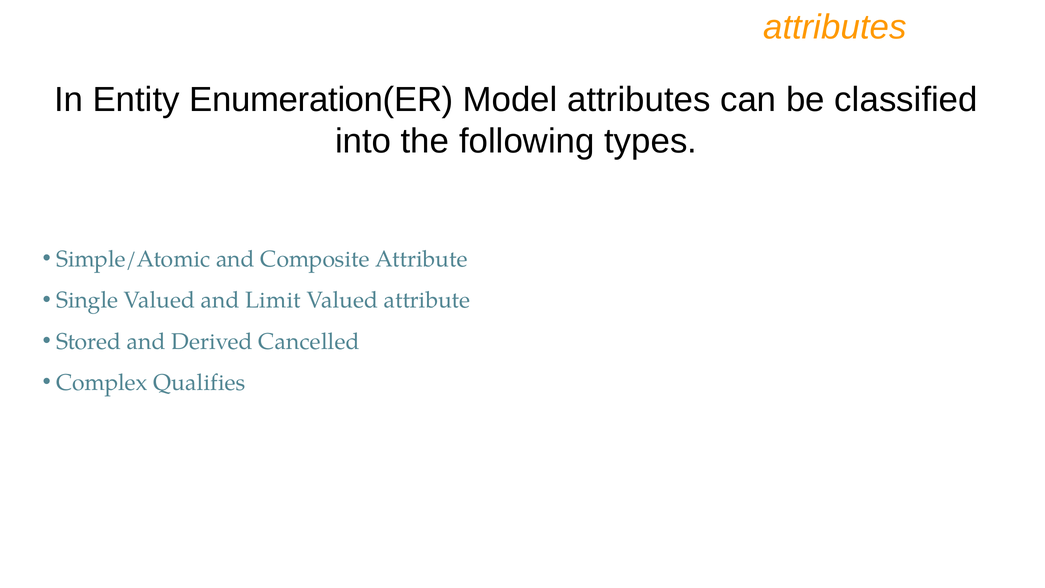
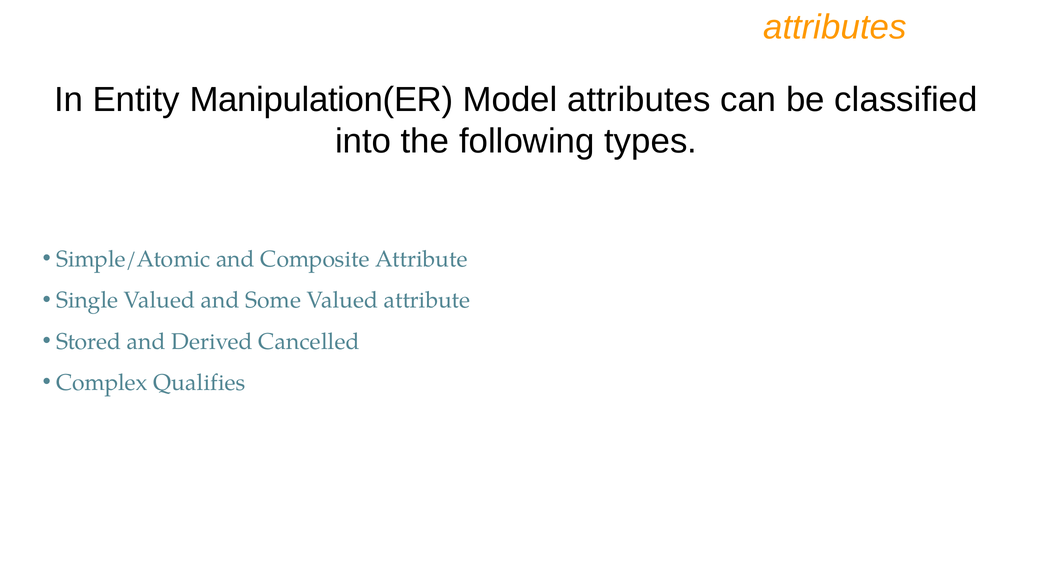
Enumeration(ER: Enumeration(ER -> Manipulation(ER (321, 99)
Limit: Limit -> Some (273, 300)
